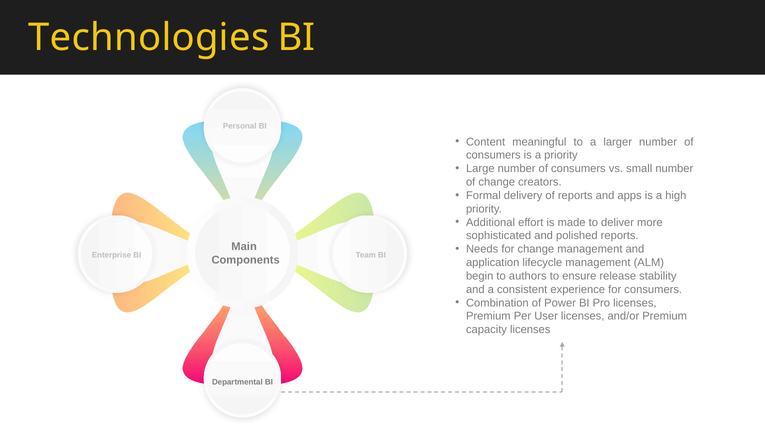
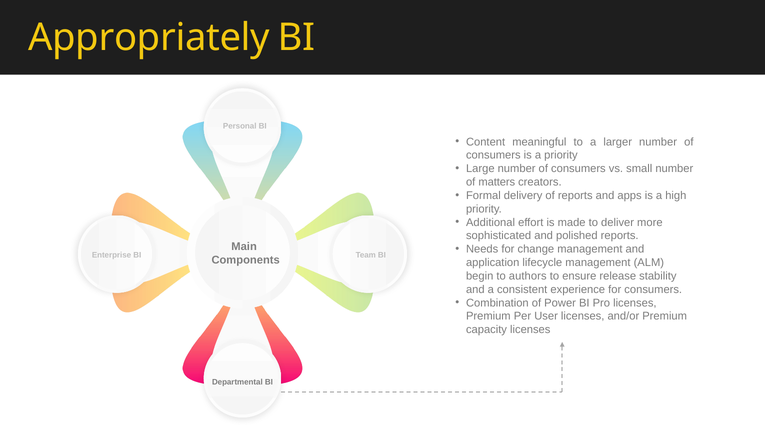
Technologies: Technologies -> Appropriately (149, 38)
of change: change -> matters (497, 182)
